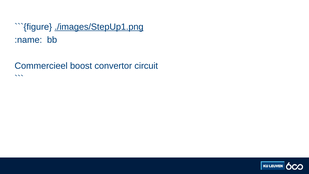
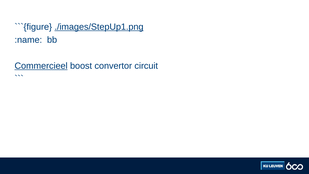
Commercieel underline: none -> present (41, 66)
